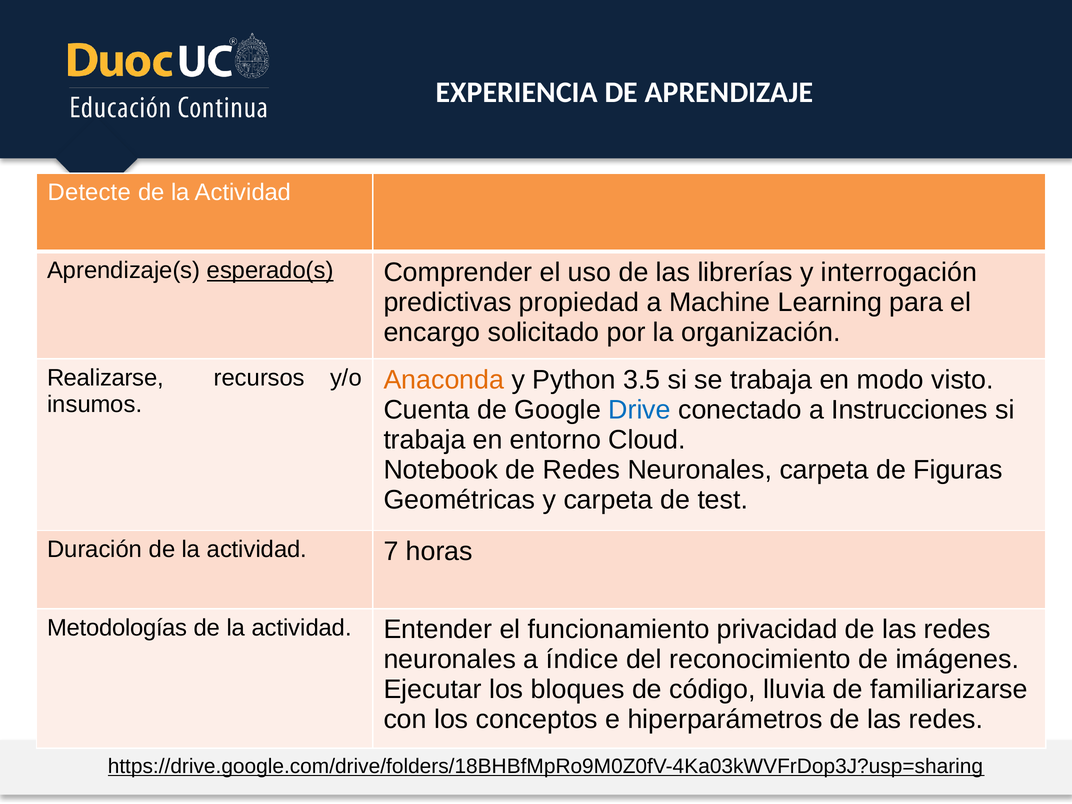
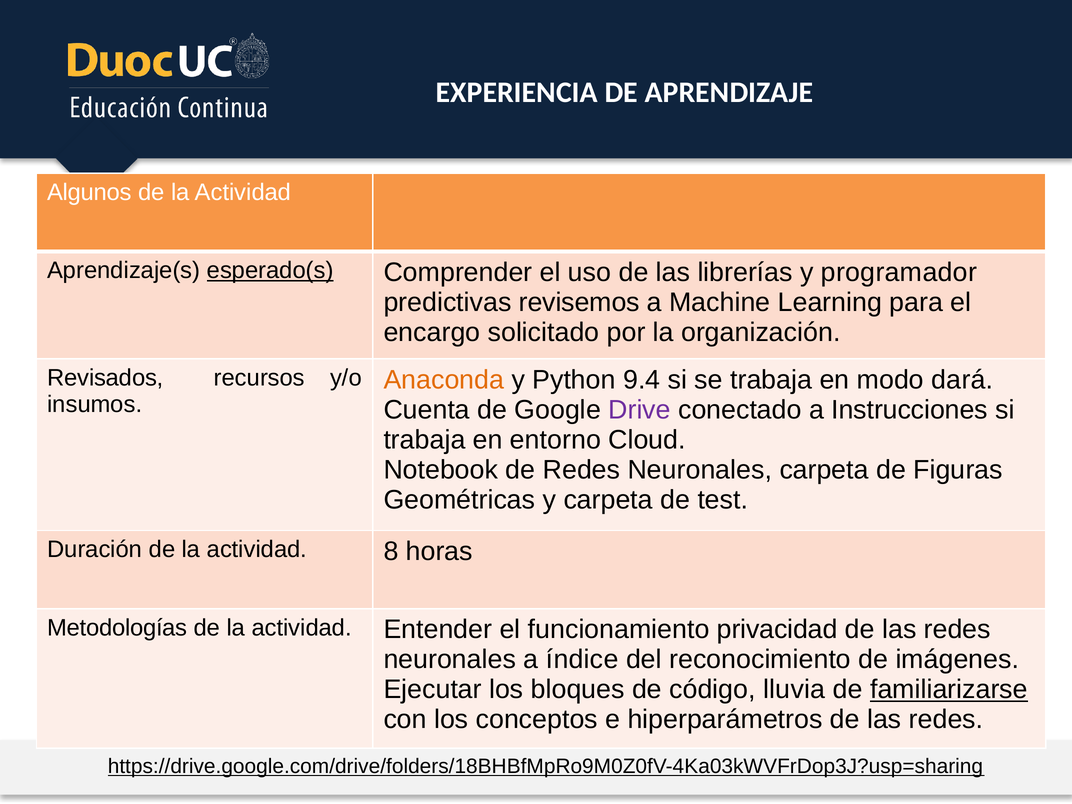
Detecte: Detecte -> Algunos (90, 192)
interrogación: interrogación -> programador (899, 272)
propiedad: propiedad -> revisemos (579, 302)
Realizarse: Realizarse -> Revisados (105, 378)
3.5: 3.5 -> 9.4 (642, 380)
visto: visto -> dará (962, 380)
Drive colour: blue -> purple (640, 410)
7: 7 -> 8 (391, 551)
familiarizarse underline: none -> present (949, 690)
